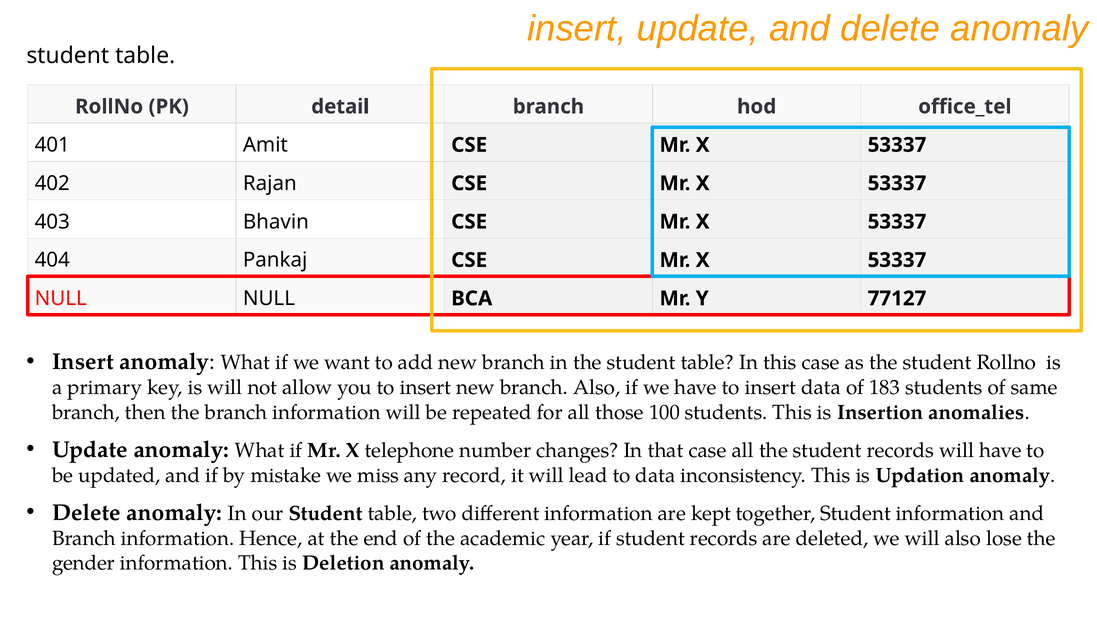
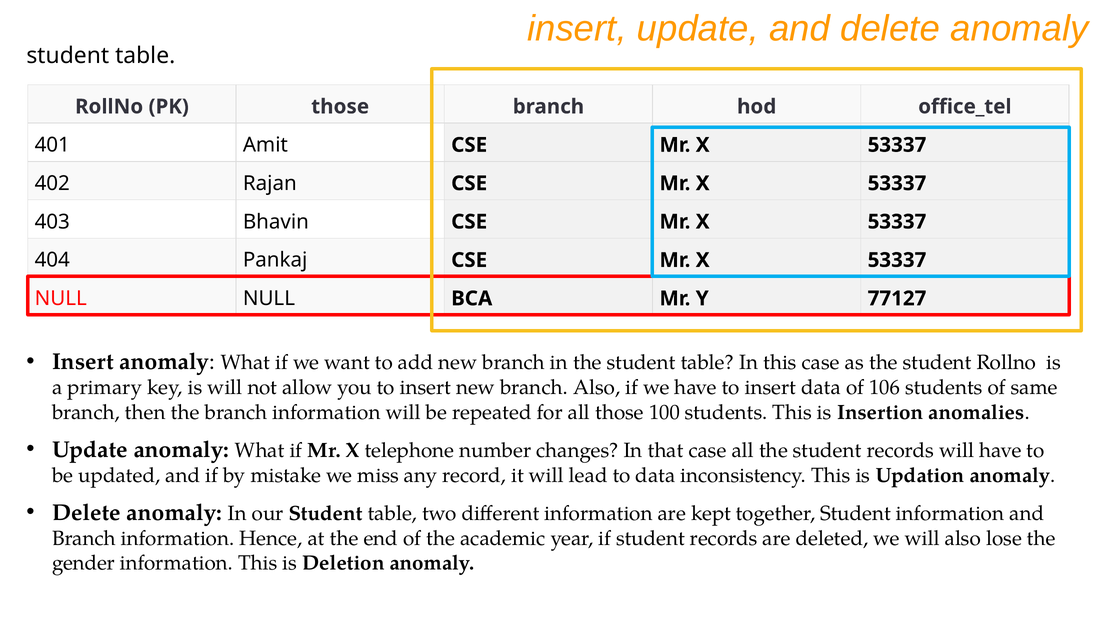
PK detail: detail -> those (340, 107)
183: 183 -> 106 (885, 388)
